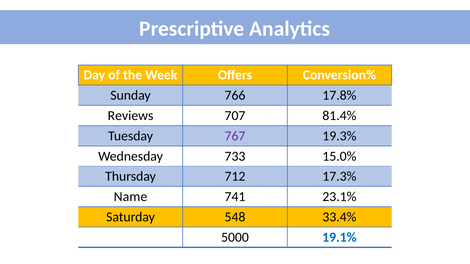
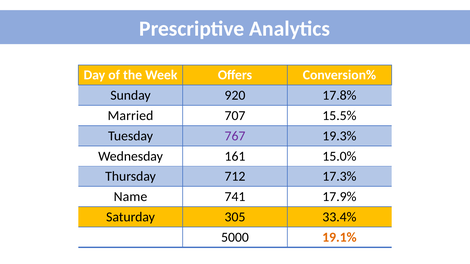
766: 766 -> 920 (235, 96)
Reviews: Reviews -> Married (130, 116)
81.4%: 81.4% -> 15.5% (339, 116)
733: 733 -> 161 (235, 156)
23.1%: 23.1% -> 17.9% (339, 197)
548: 548 -> 305 (235, 217)
19.1% colour: blue -> orange (339, 238)
